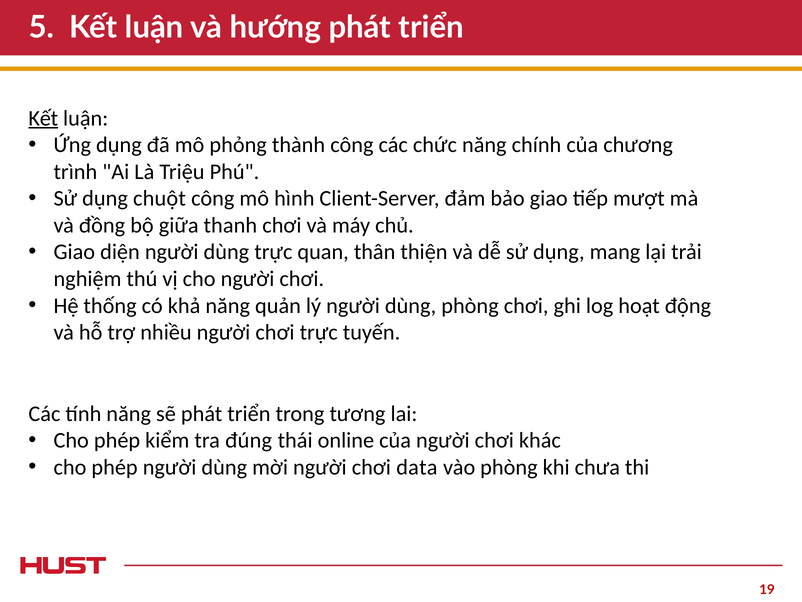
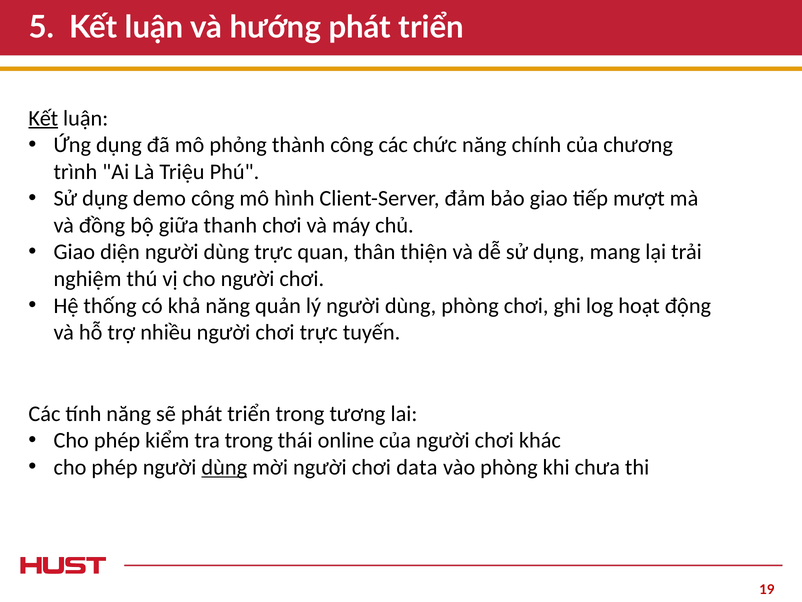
chuột: chuột -> demo (159, 198)
tra đúng: đúng -> trong (249, 440)
dùng underline: none -> present (224, 467)
